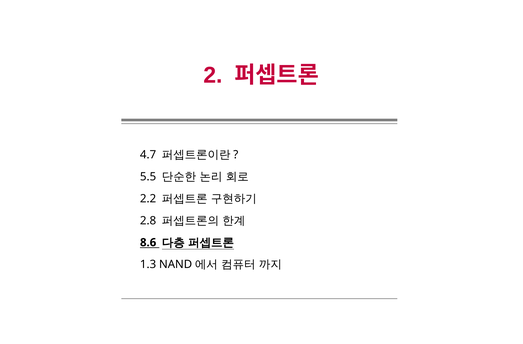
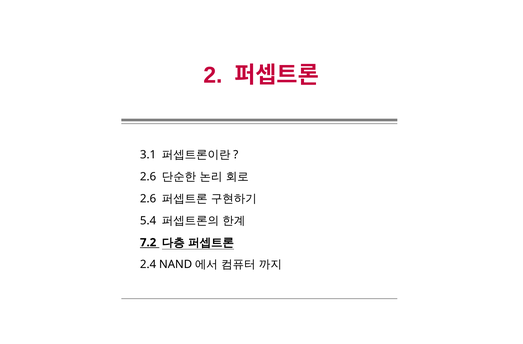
4.7: 4.7 -> 3.1 (148, 155)
5.5: 5.5 -> 2.6 (148, 176)
2.2: 2.2 -> 2.6 (148, 198)
2.8: 2.8 -> 5.4 (148, 220)
8.6: 8.6 -> 7.2 (148, 242)
1.3: 1.3 -> 2.4 (148, 264)
